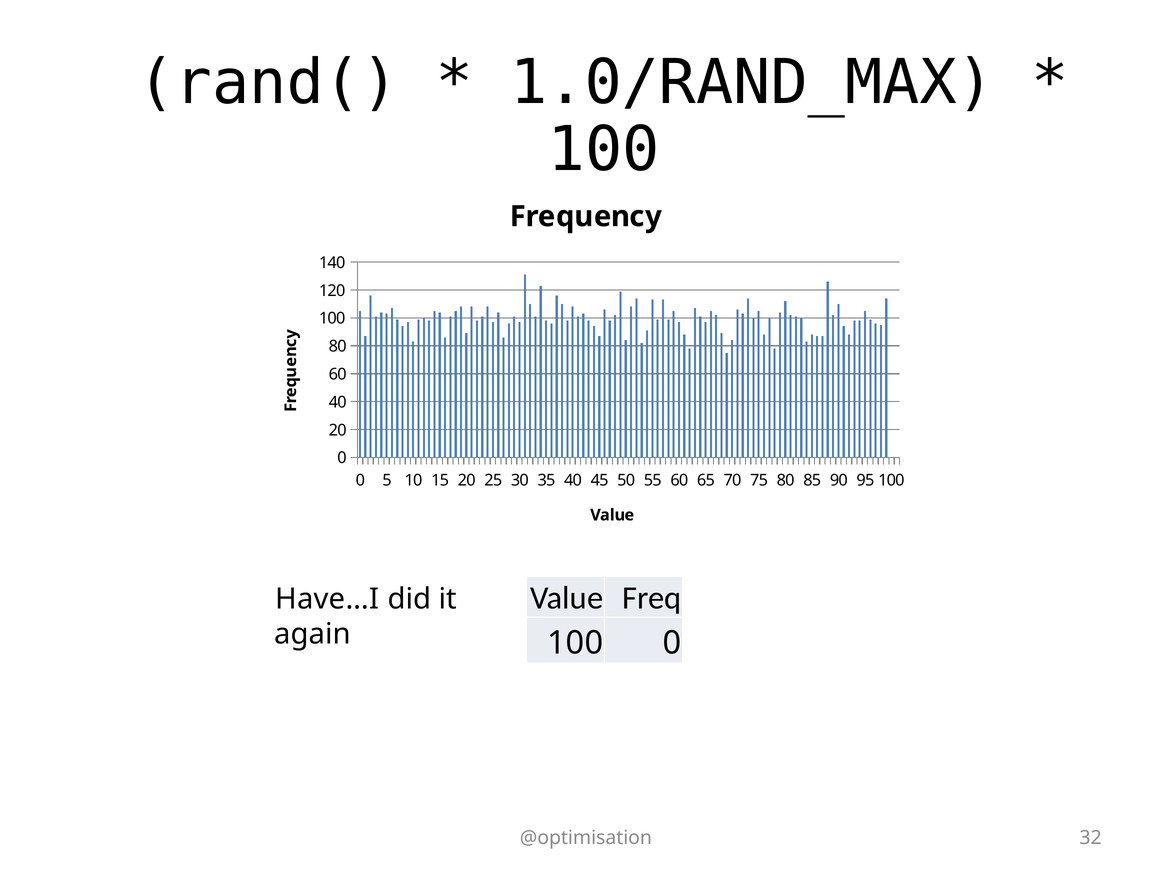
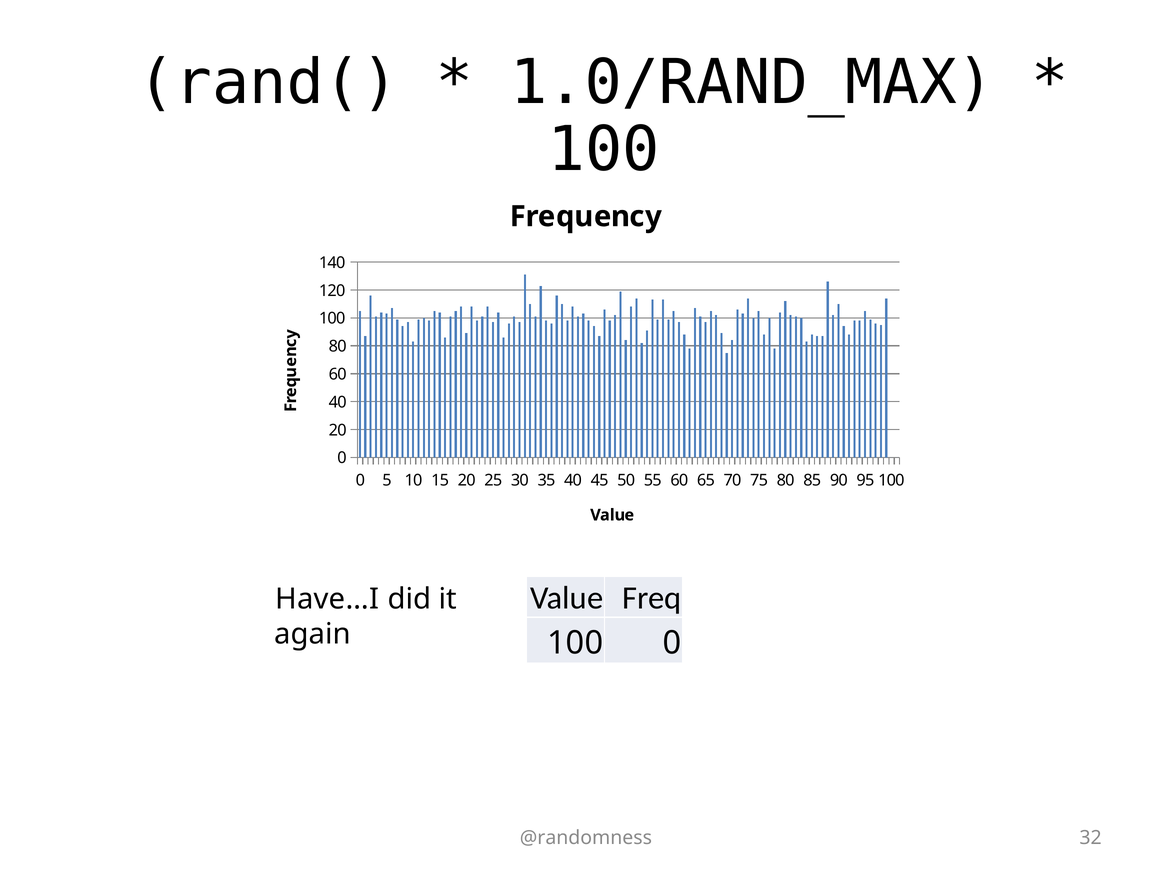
@optimisation: @optimisation -> @randomness (586, 838)
